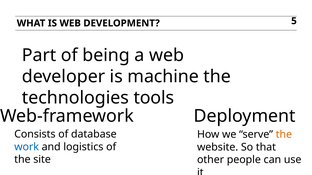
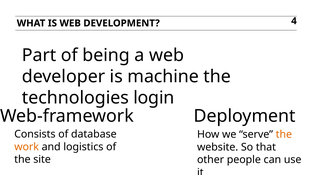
5: 5 -> 4 (294, 21)
tools: tools -> login (154, 98)
work colour: blue -> orange (27, 147)
